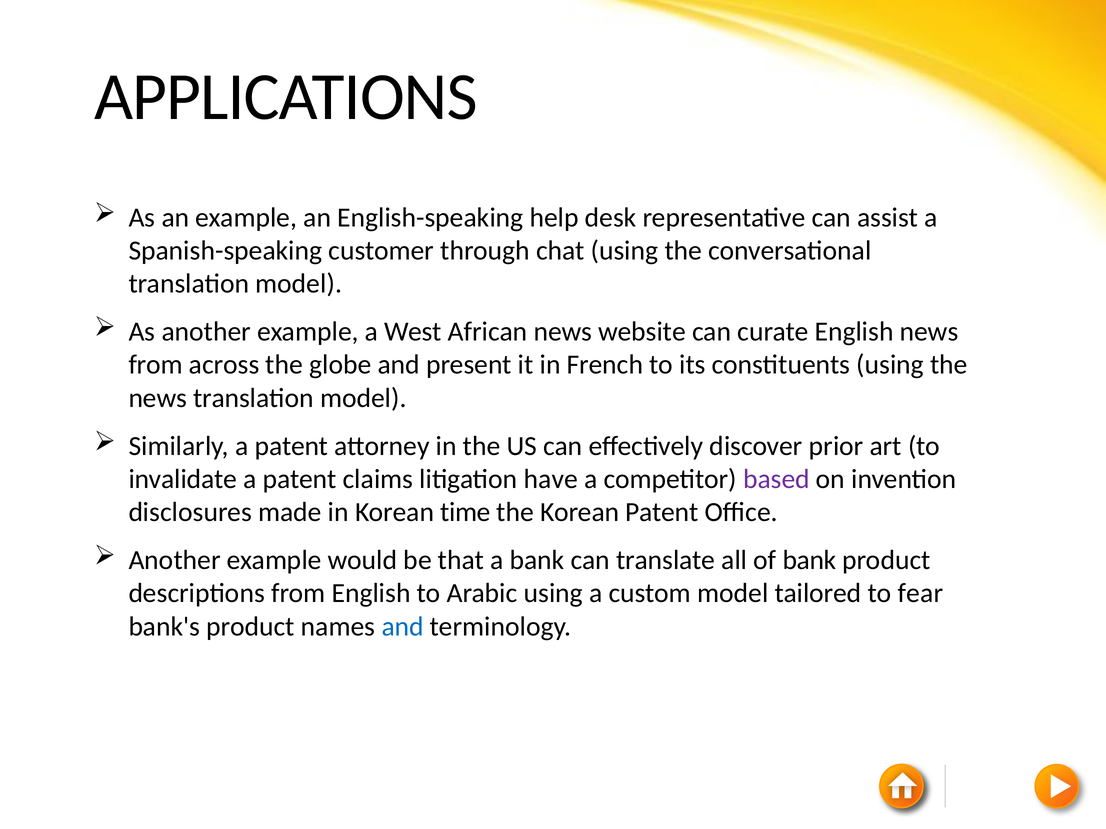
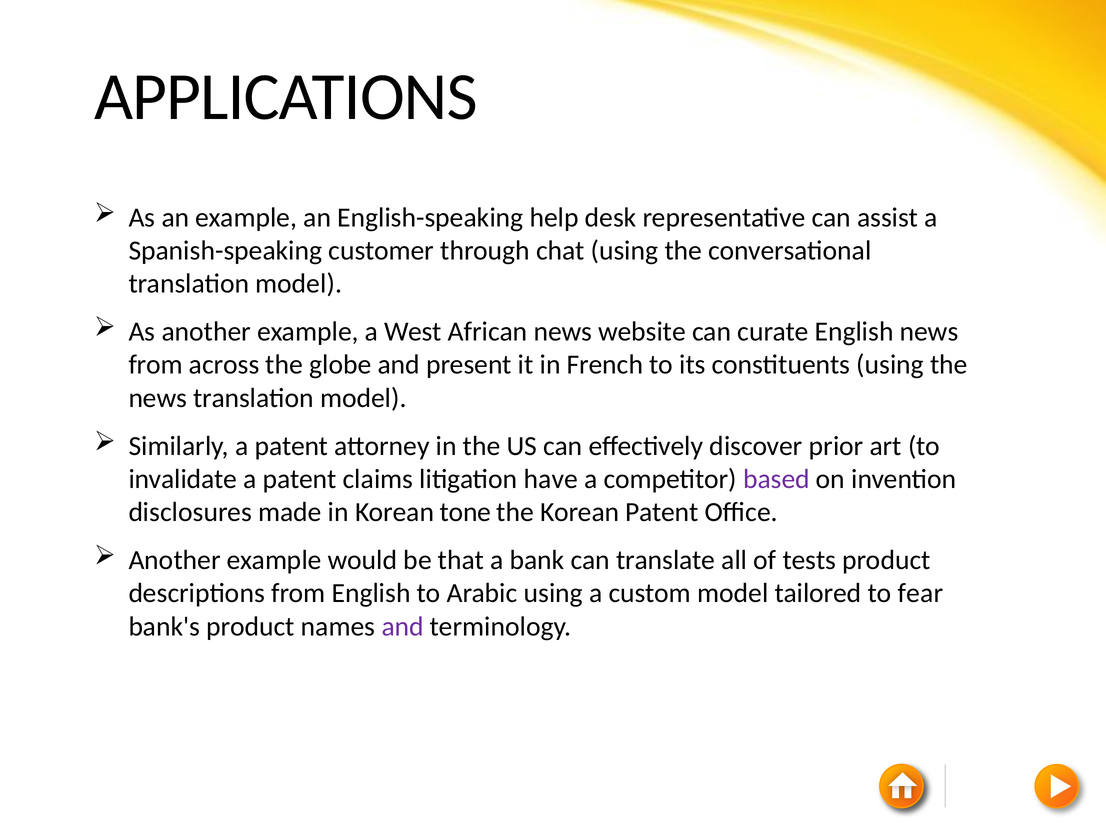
time: time -> tone (465, 513)
of bank: bank -> tests (809, 561)
and colour: blue -> purple (403, 627)
